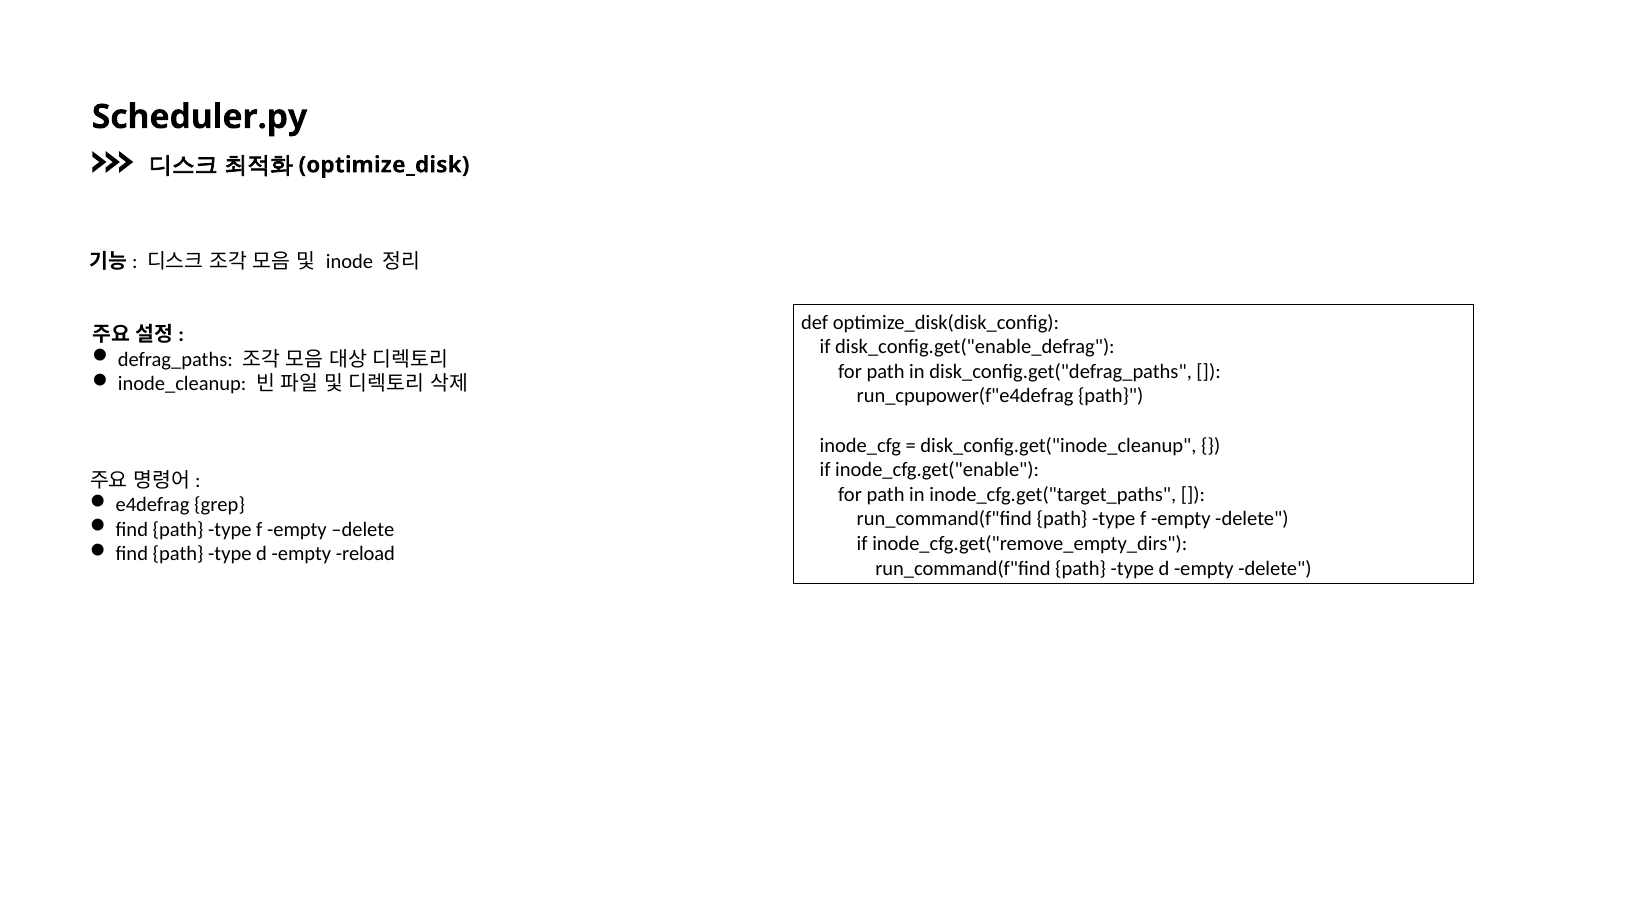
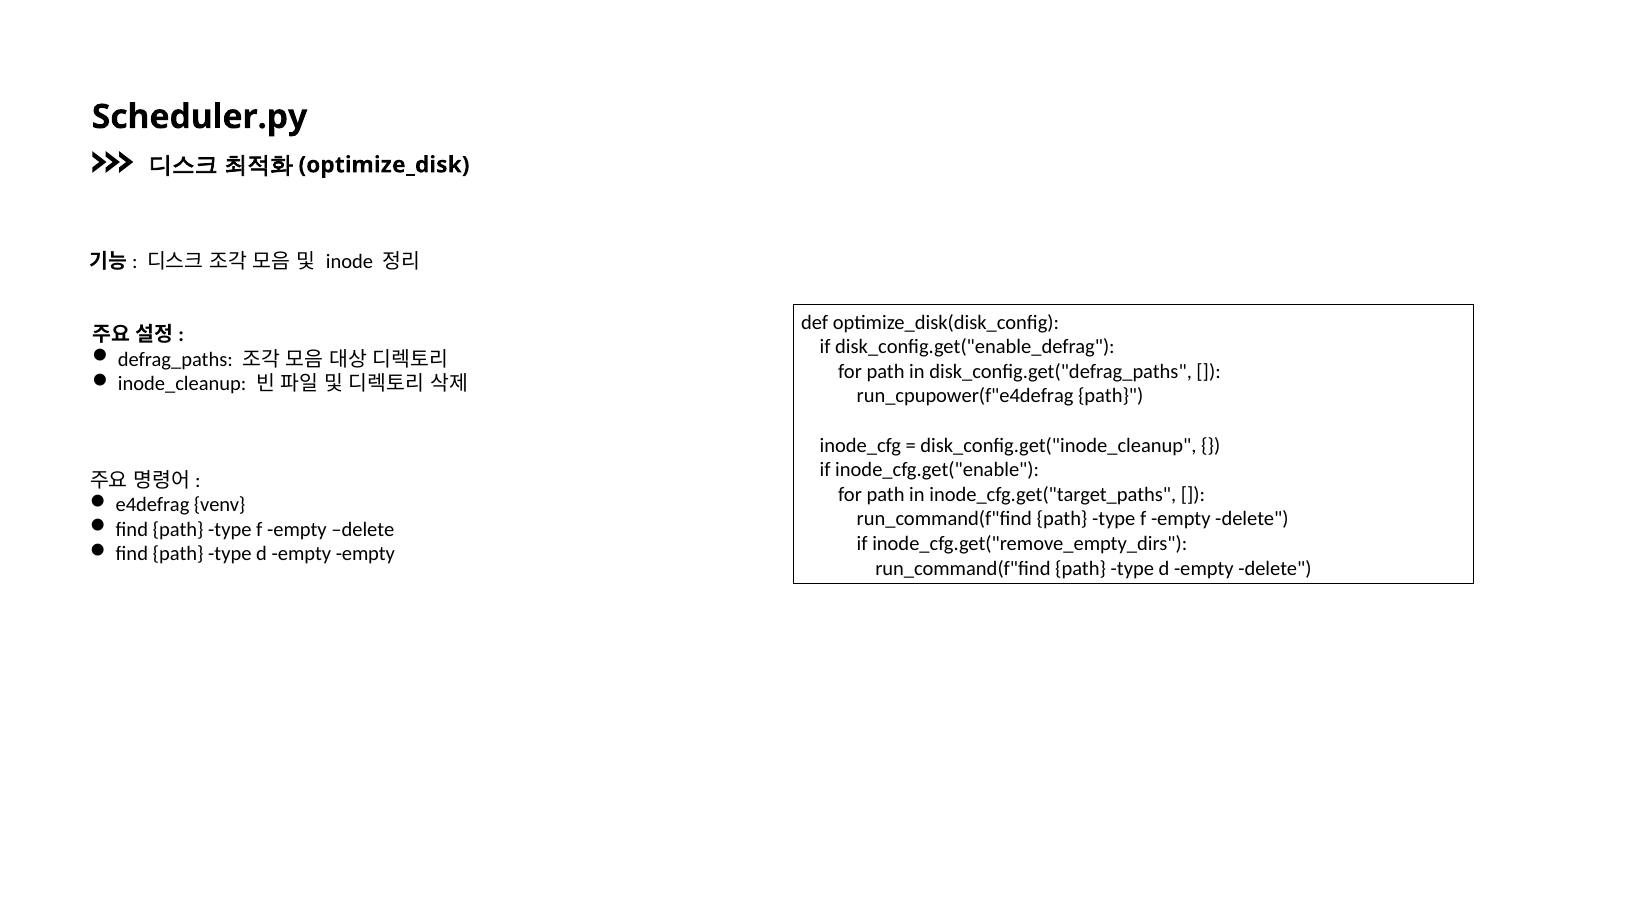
grep: grep -> venv (220, 505)
empty reload: reload -> empty (365, 554)
